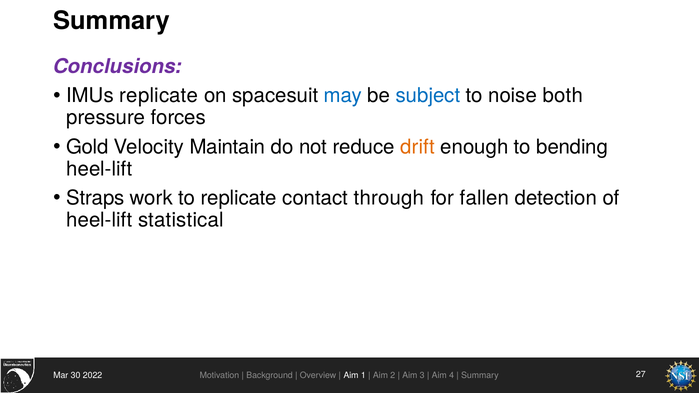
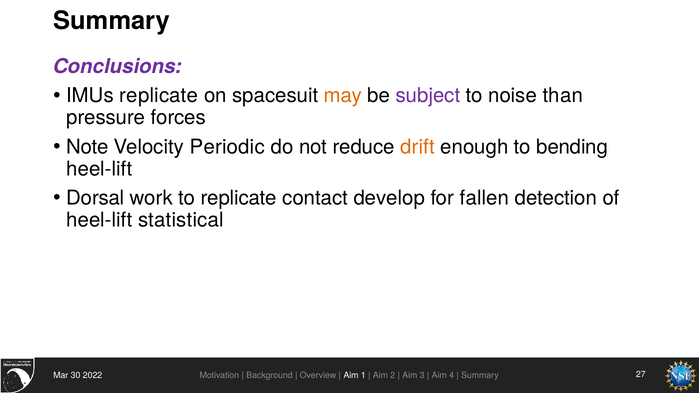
may colour: blue -> orange (343, 96)
subject colour: blue -> purple (428, 96)
both: both -> than (563, 96)
Gold: Gold -> Note (87, 147)
Maintain: Maintain -> Periodic (227, 147)
Straps: Straps -> Dorsal (95, 198)
through: through -> develop (389, 198)
